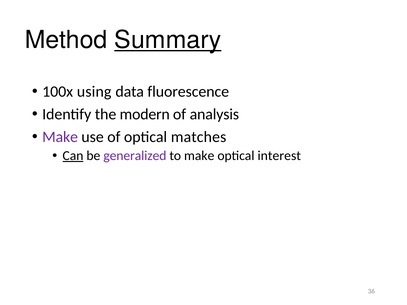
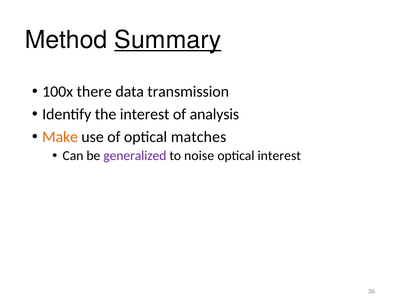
using: using -> there (94, 92)
fluorescence: fluorescence -> transmission (188, 92)
the modern: modern -> interest (145, 114)
Make colour: purple -> orange (60, 137)
Can underline: present -> none (73, 156)
to make: make -> noise (199, 156)
